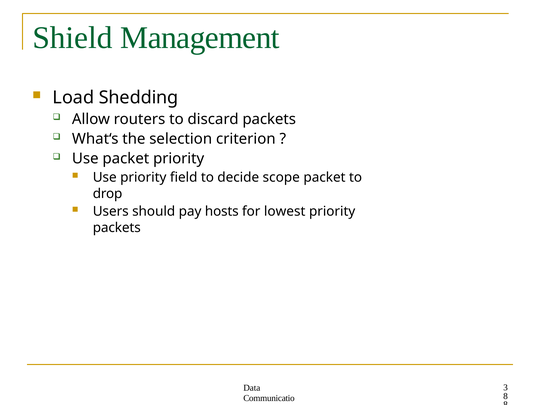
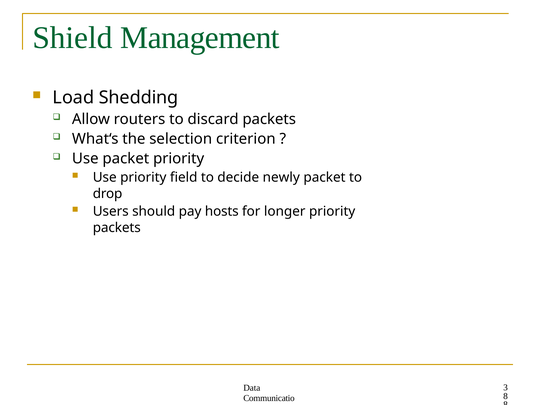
scope: scope -> newly (281, 177)
lowest: lowest -> longer (285, 211)
